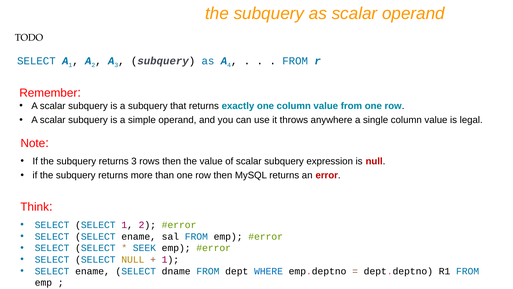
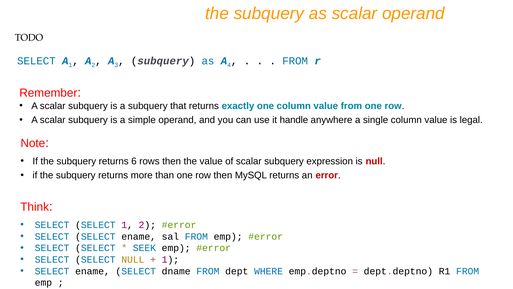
throws: throws -> handle (294, 120)
returns 3: 3 -> 6 (134, 161)
